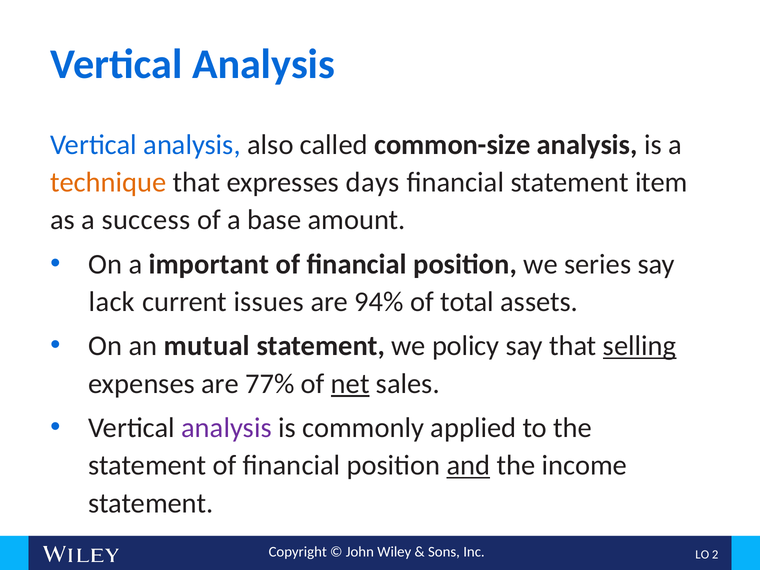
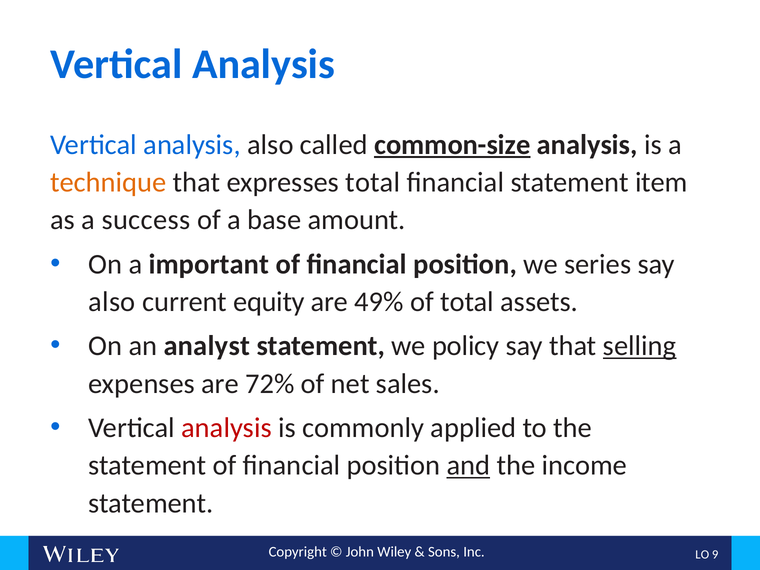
common-size underline: none -> present (452, 145)
expresses days: days -> total (373, 182)
lack: lack -> also (112, 302)
issues: issues -> equity (269, 302)
94%: 94% -> 49% (379, 302)
mutual: mutual -> analyst (207, 346)
77%: 77% -> 72% (270, 384)
net underline: present -> none (350, 384)
analysis colour: purple -> red (227, 428)
2: 2 -> 9 (715, 555)
